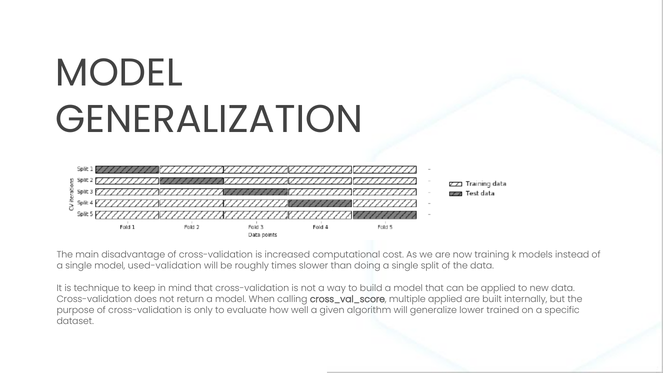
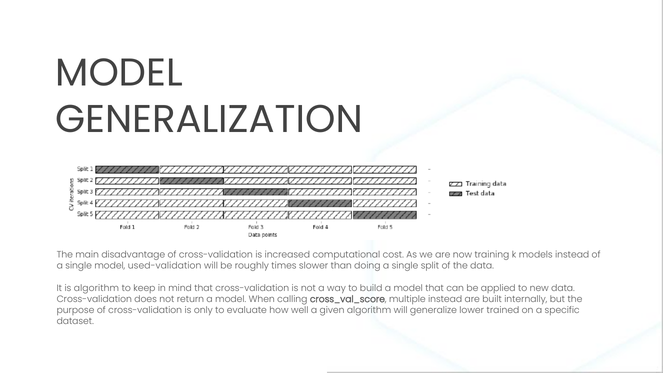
is technique: technique -> algorithm (96, 288)
multiple applied: applied -> instead (445, 299)
